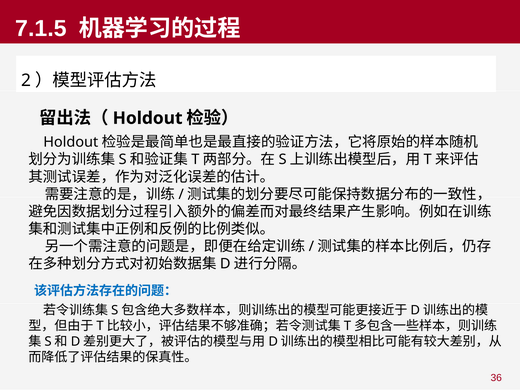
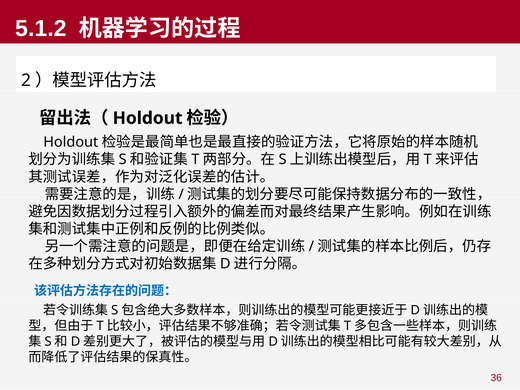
7.1.5: 7.1.5 -> 5.1.2 (41, 29)
